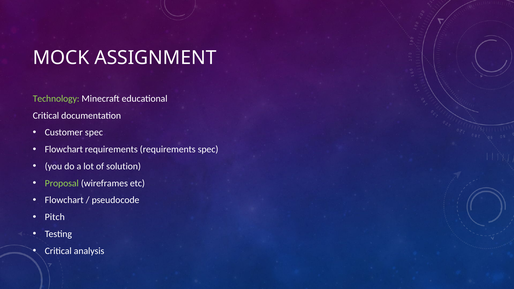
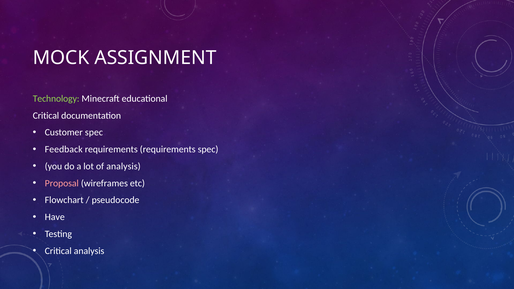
Flowchart: Flowchart -> Feedback (64, 149)
of solution: solution -> analysis (124, 166)
Proposal colour: light green -> pink (62, 183)
Pitch: Pitch -> Have (55, 217)
